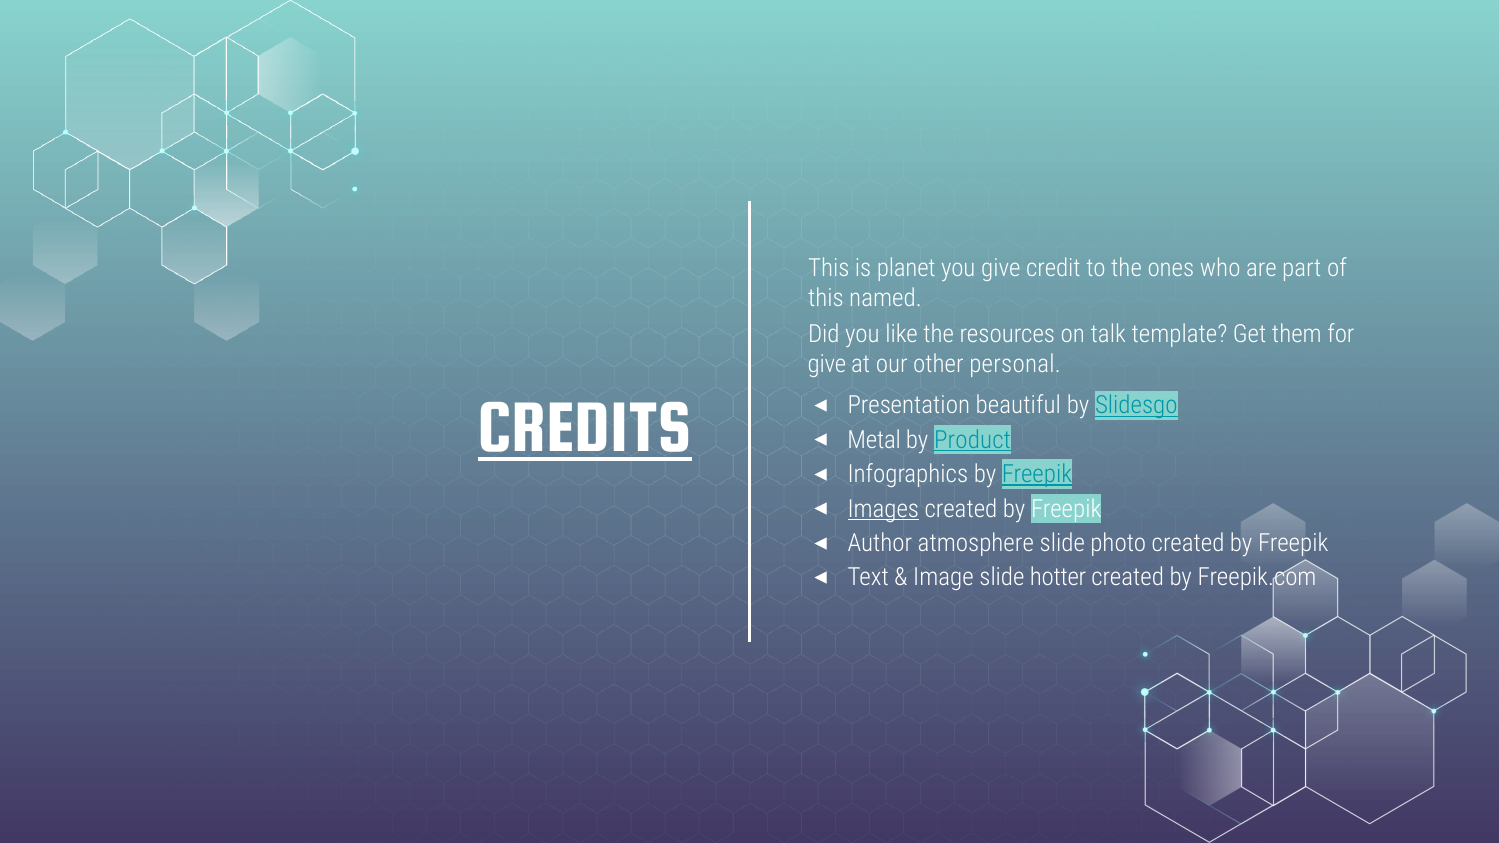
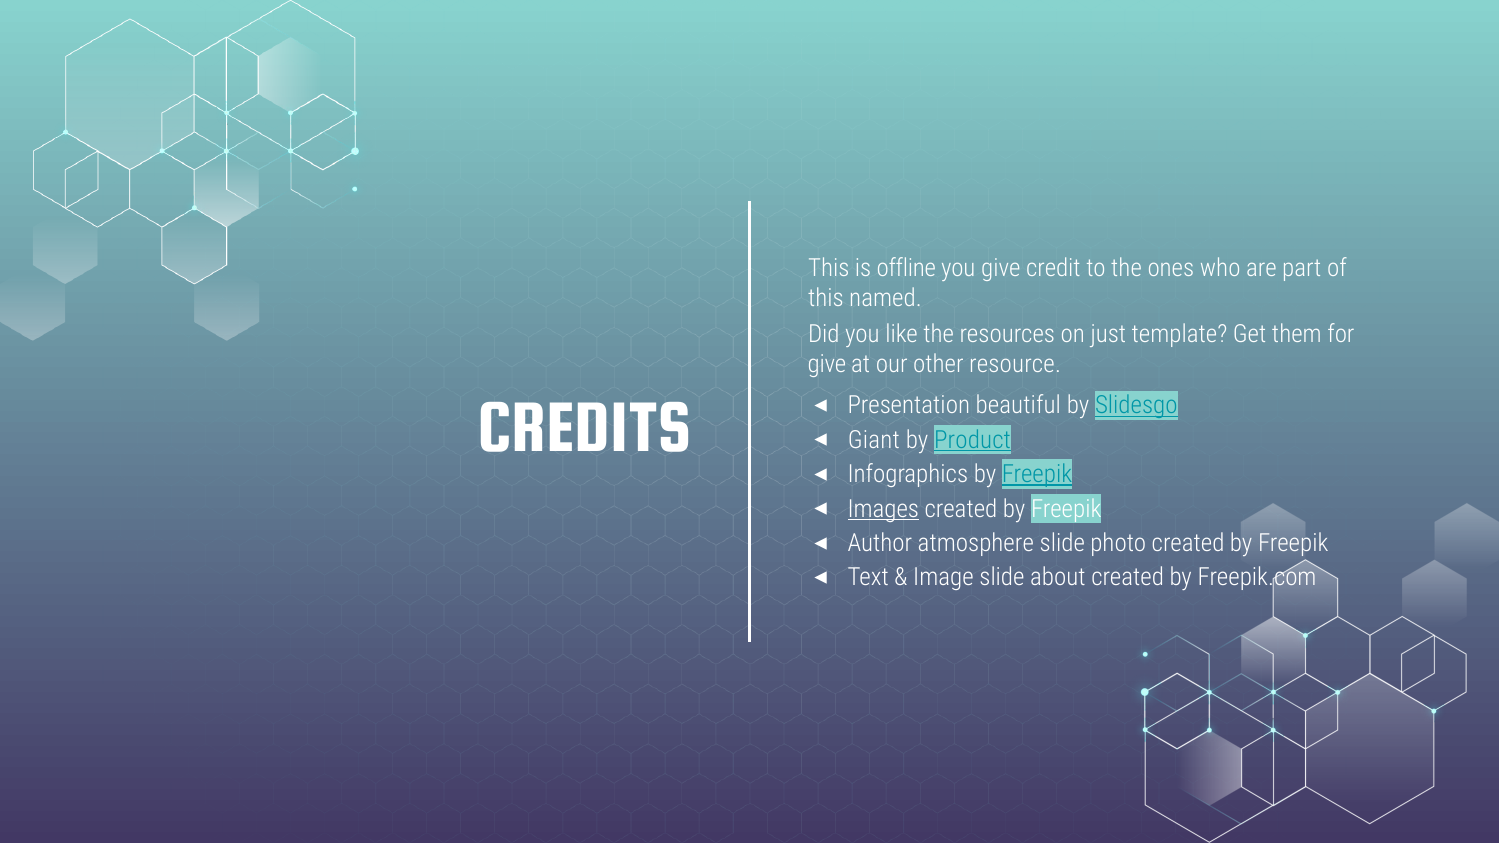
planet: planet -> offline (906, 269)
talk: talk -> just (1108, 335)
personal: personal -> resource (1015, 365)
CREDITS underline: present -> none (585, 427)
Metal: Metal -> Giant (874, 440)
hotter: hotter -> about (1058, 578)
